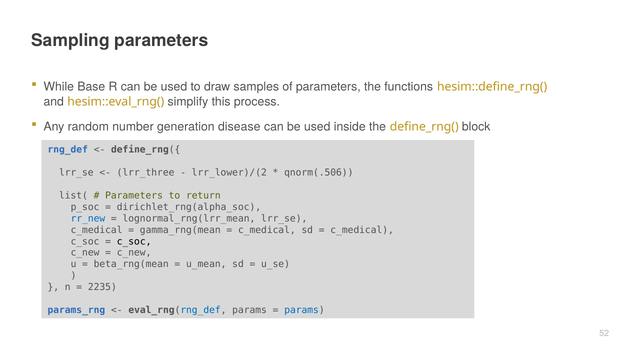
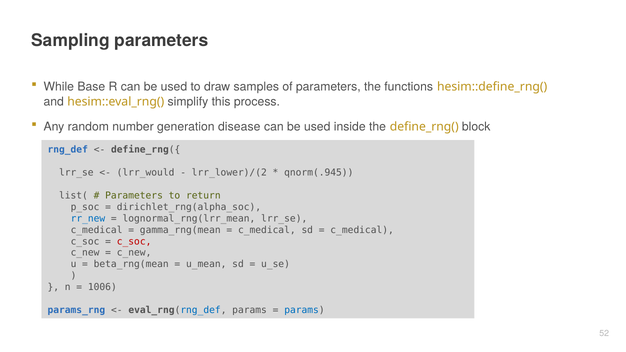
lrr_three: lrr_three -> lrr_would (146, 173)
qnorm(.506: qnorm(.506 -> qnorm(.945 (319, 173)
c_soc colour: black -> red (134, 241)
2235: 2235 -> 1006 (102, 287)
